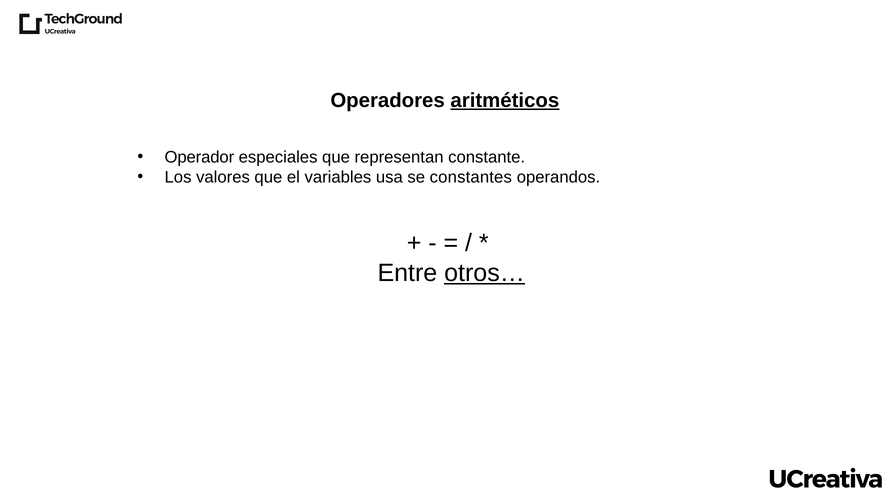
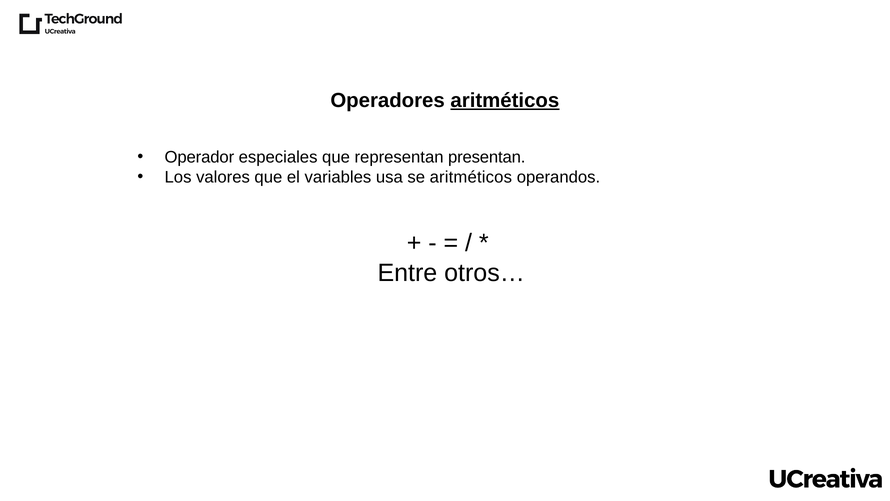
constante: constante -> presentan (487, 157)
se constantes: constantes -> aritméticos (471, 177)
otros… underline: present -> none (485, 273)
